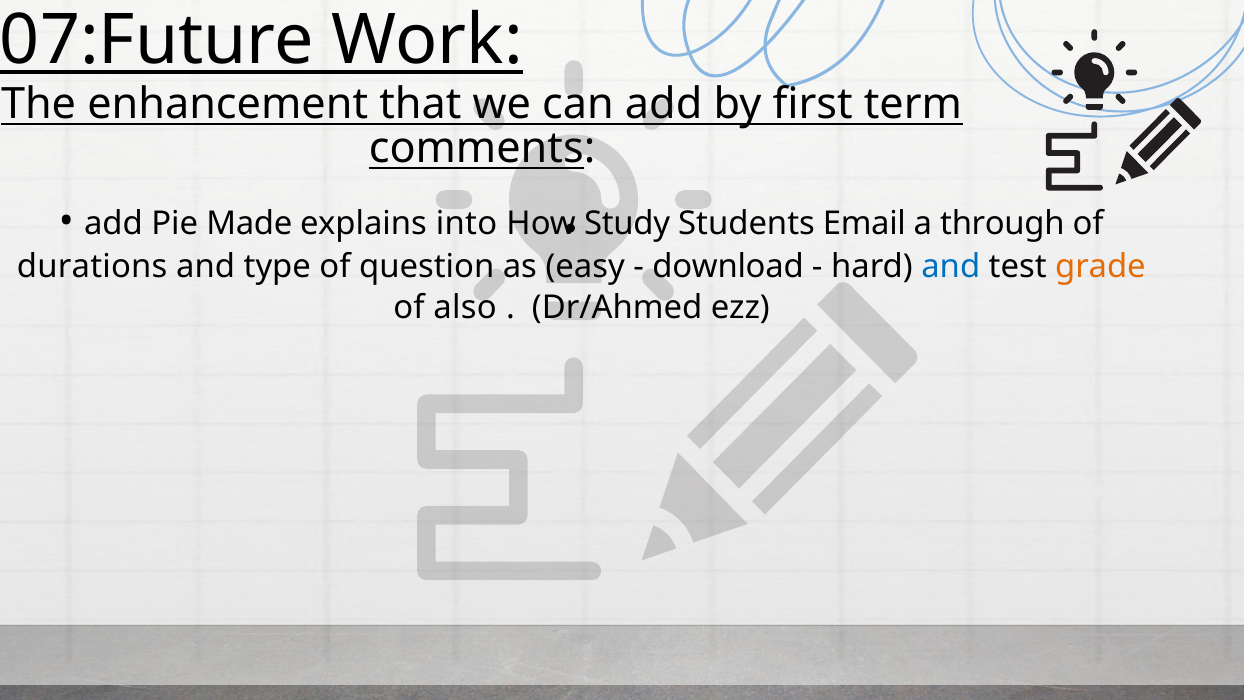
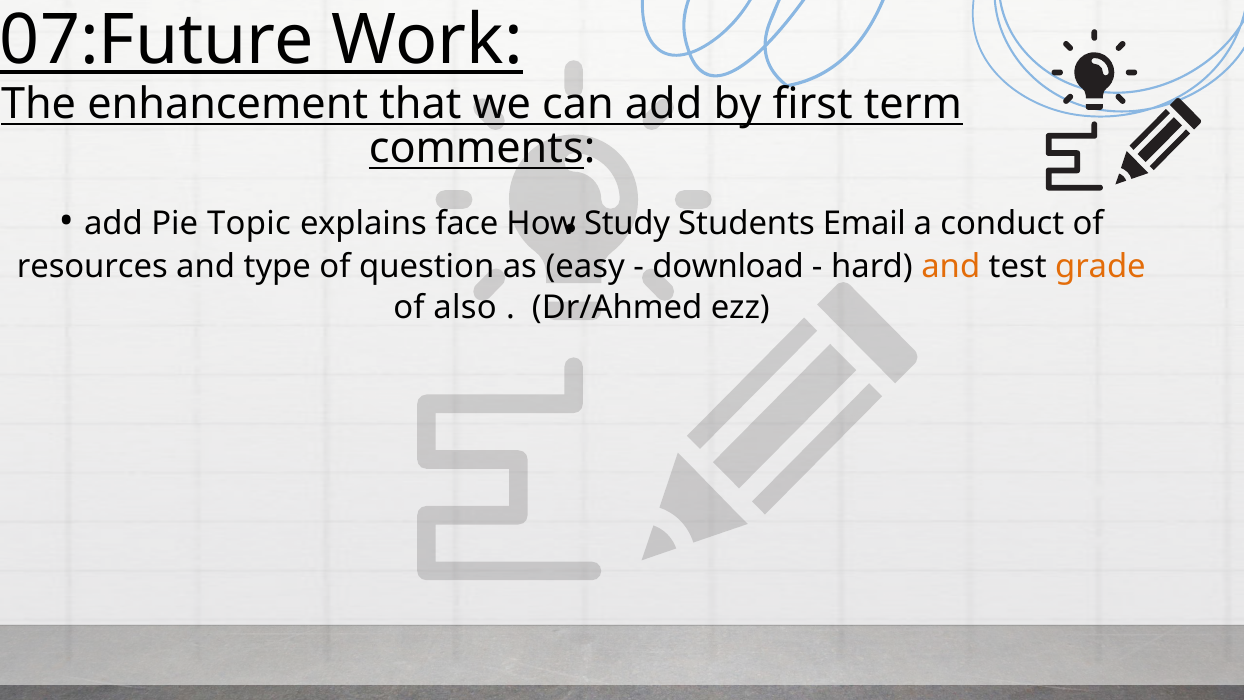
Made: Made -> Topic (249, 224)
into: into -> face (467, 224)
through: through -> conduct (1002, 224)
durations: durations -> resources (92, 266)
and colour: blue -> orange (951, 266)
